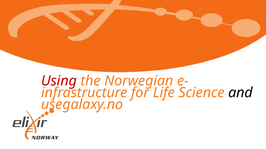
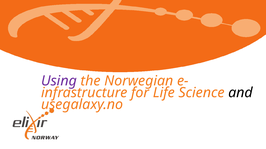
Using colour: red -> purple (59, 81)
